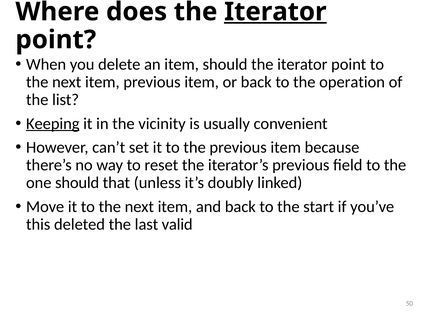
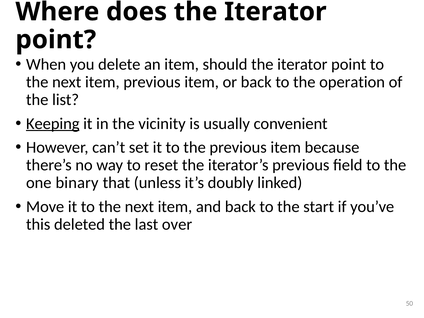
Iterator underline: present -> none (275, 12)
one should: should -> binary (77, 183)
valid: valid -> over (177, 224)
